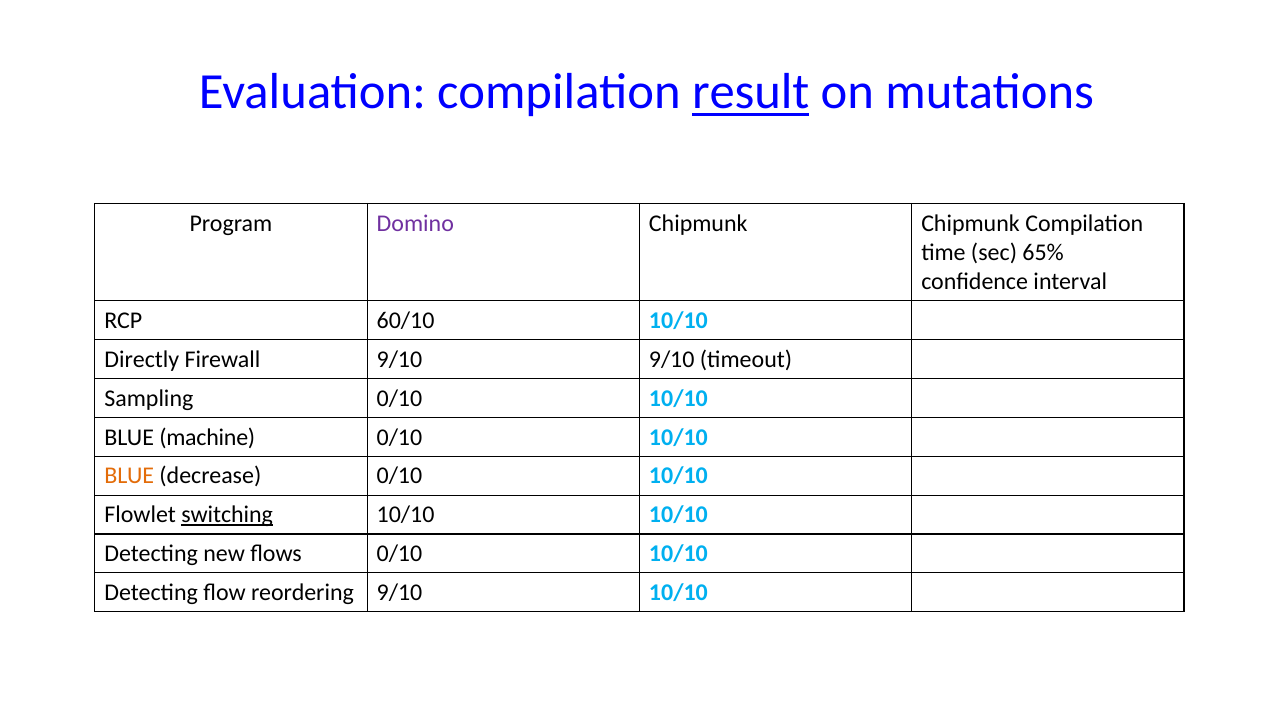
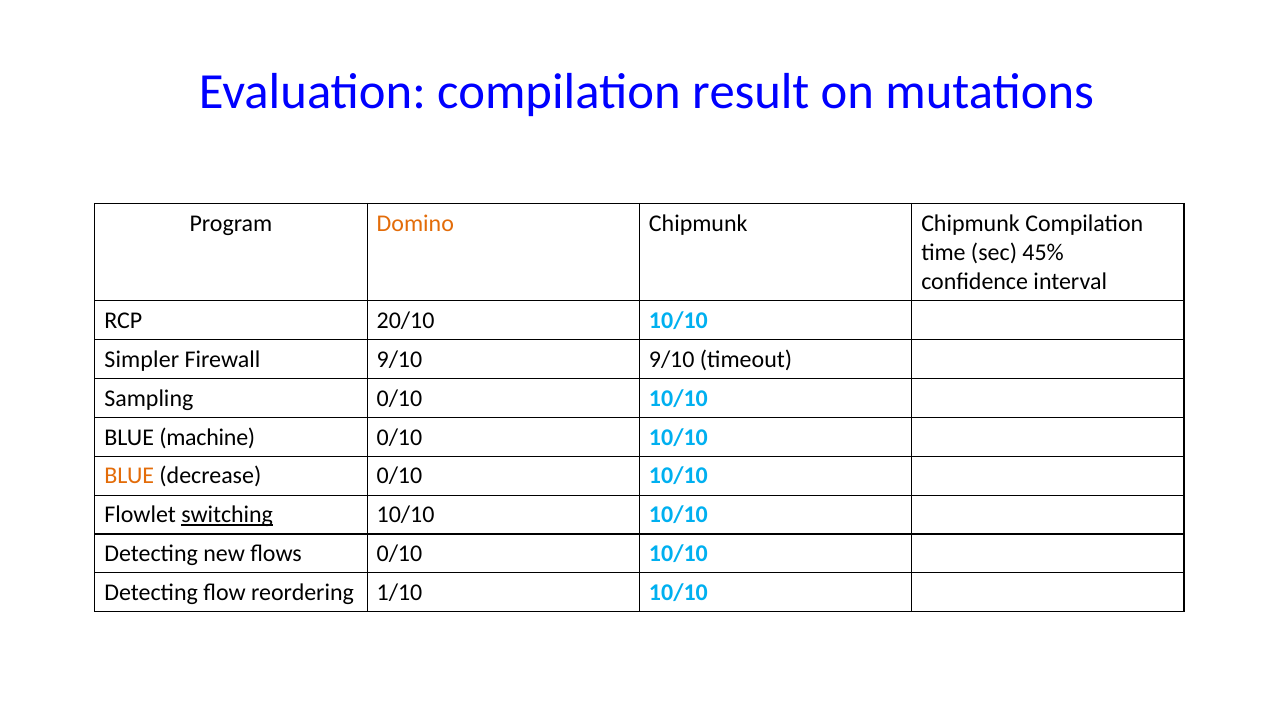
result underline: present -> none (751, 92)
Domino colour: purple -> orange (415, 223)
65%: 65% -> 45% (1043, 253)
60/10: 60/10 -> 20/10 (406, 321)
Directly: Directly -> Simpler (142, 360)
reordering 9/10: 9/10 -> 1/10 (399, 593)
